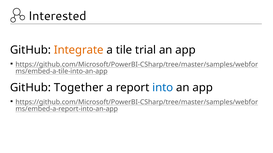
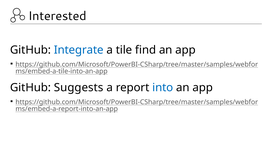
Integrate colour: orange -> blue (79, 50)
trial: trial -> find (146, 50)
Together: Together -> Suggests (79, 88)
